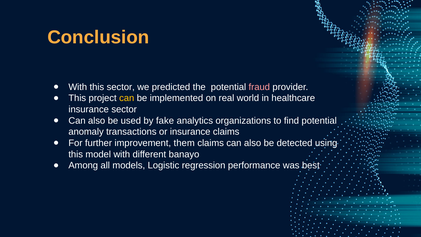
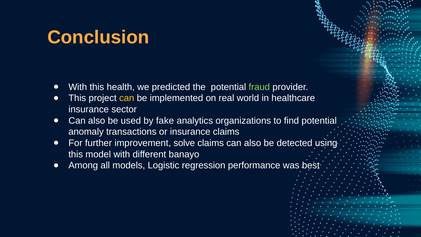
this sector: sector -> health (121, 87)
fraud colour: pink -> light green (259, 87)
them: them -> solve (184, 143)
